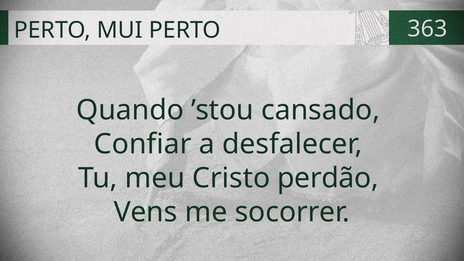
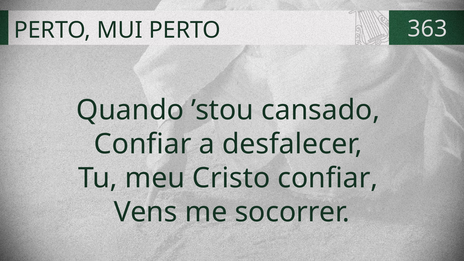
Cristo perdão: perdão -> confiar (328, 178)
